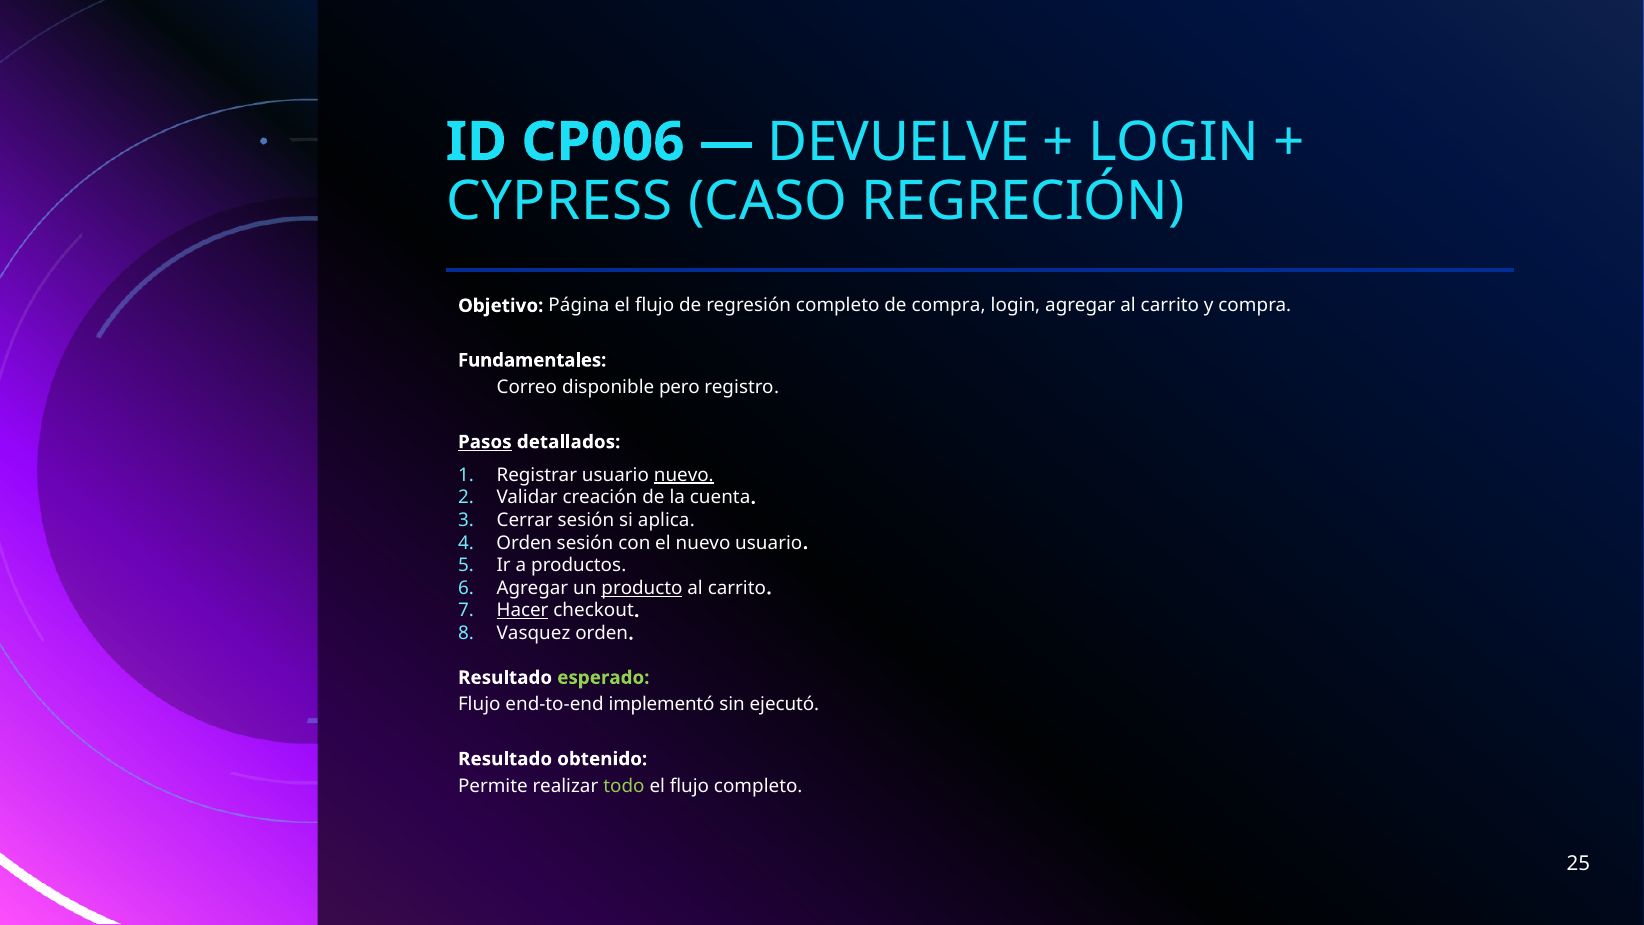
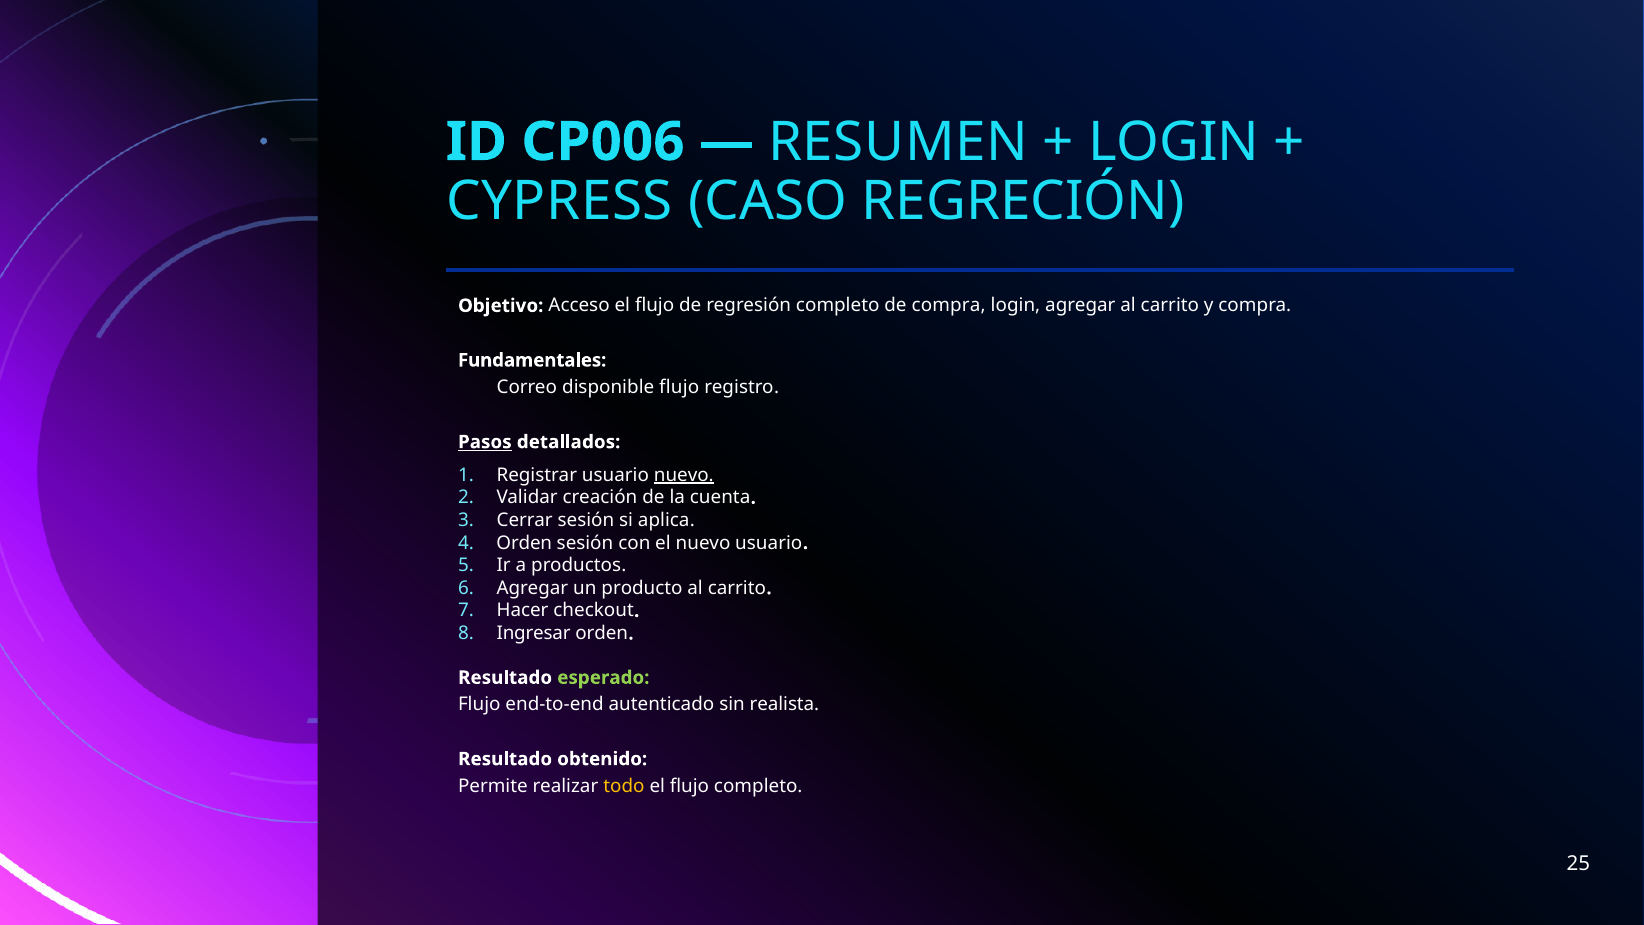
DEVUELVE: DEVUELVE -> RESUMEN (898, 142)
Página: Página -> Acceso (579, 306)
disponible pero: pero -> flujo (679, 387)
producto underline: present -> none (642, 588)
Hacer underline: present -> none (523, 611)
Vasquez: Vasquez -> Ingresar (534, 633)
implementó: implementó -> autenticado (661, 705)
ejecutó: ejecutó -> realista (784, 705)
todo colour: light green -> yellow (624, 786)
